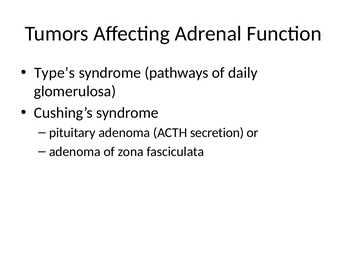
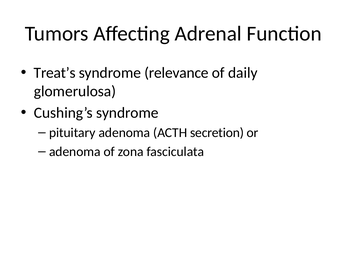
Type’s: Type’s -> Treat’s (55, 73)
pathways: pathways -> relevance (177, 73)
